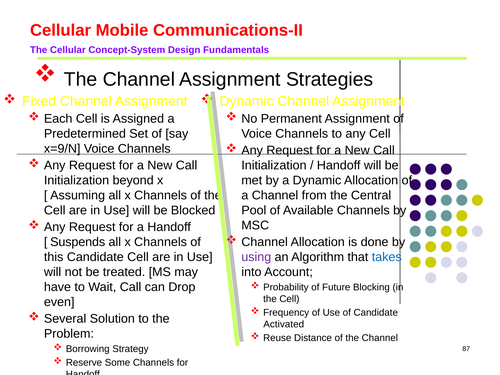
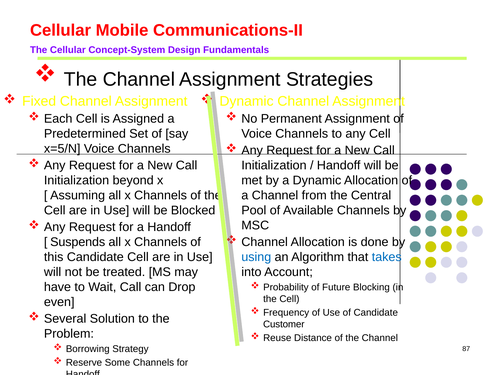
x=9/N: x=9/N -> x=5/N (62, 149)
using colour: purple -> blue (256, 257)
Activated: Activated -> Customer (284, 324)
